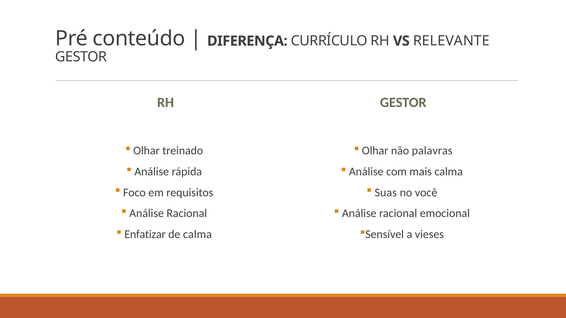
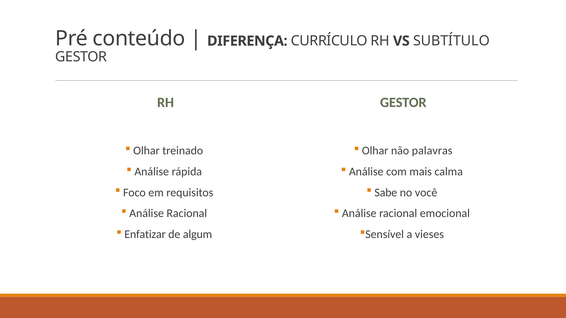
RELEVANTE: RELEVANTE -> SUBTÍTULO (451, 41)
Suas: Suas -> Sabe (386, 193)
de calma: calma -> algum (198, 235)
